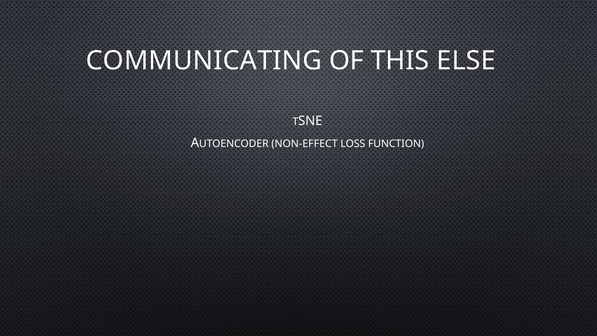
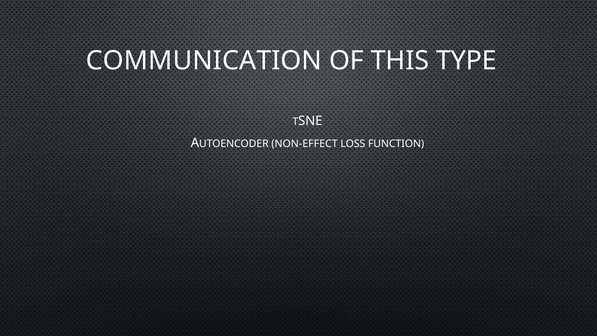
COMMUNICATING: COMMUNICATING -> COMMUNICATION (204, 61)
ELSE: ELSE -> TYPE (466, 61)
